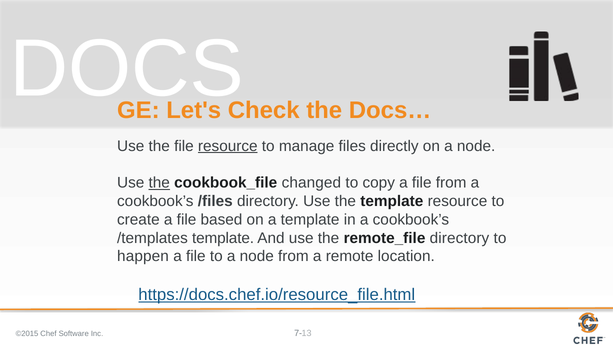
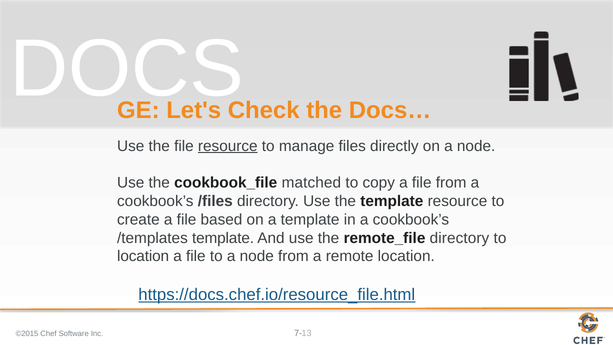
the underline: present -> none (159, 183)
changed: changed -> matched (311, 183)
happen: happen -> location (143, 256)
